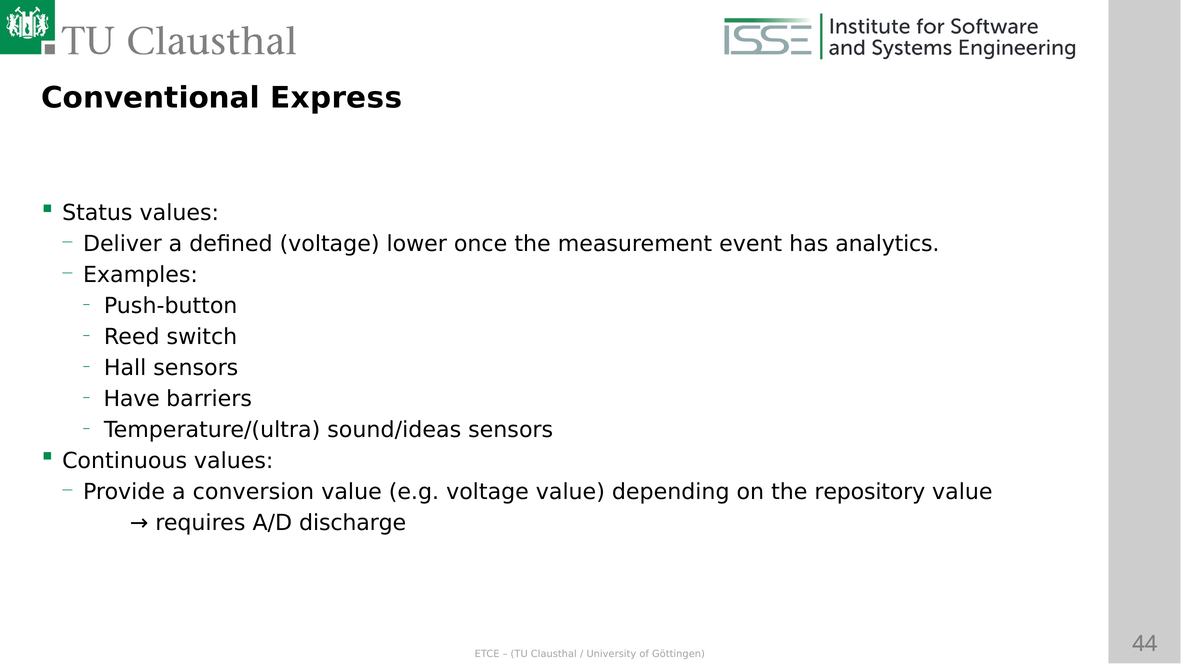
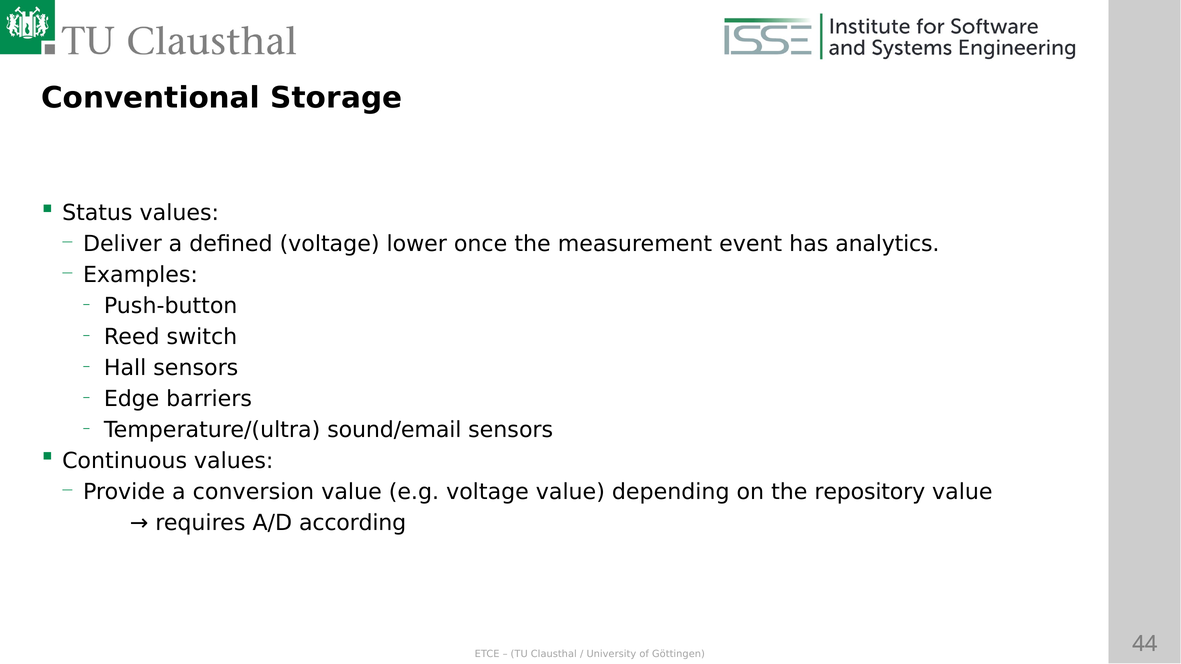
Express: Express -> Storage (336, 98)
Have: Have -> Edge (132, 399)
sound/ideas: sound/ideas -> sound/email (394, 430)
discharge: discharge -> according (353, 523)
